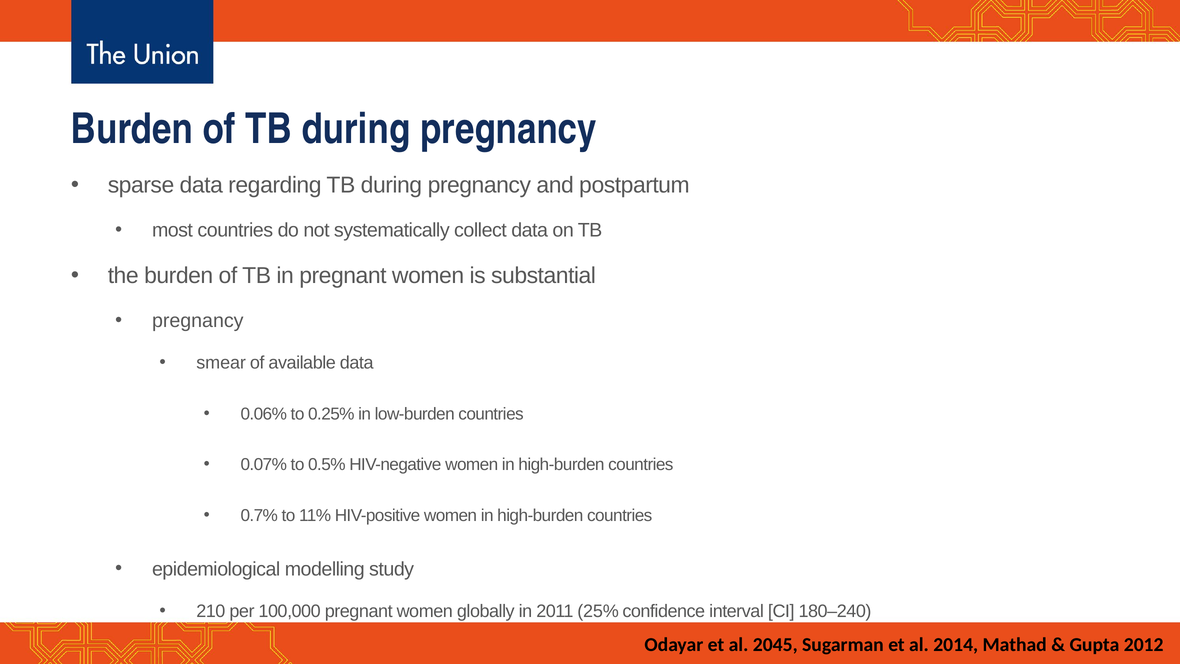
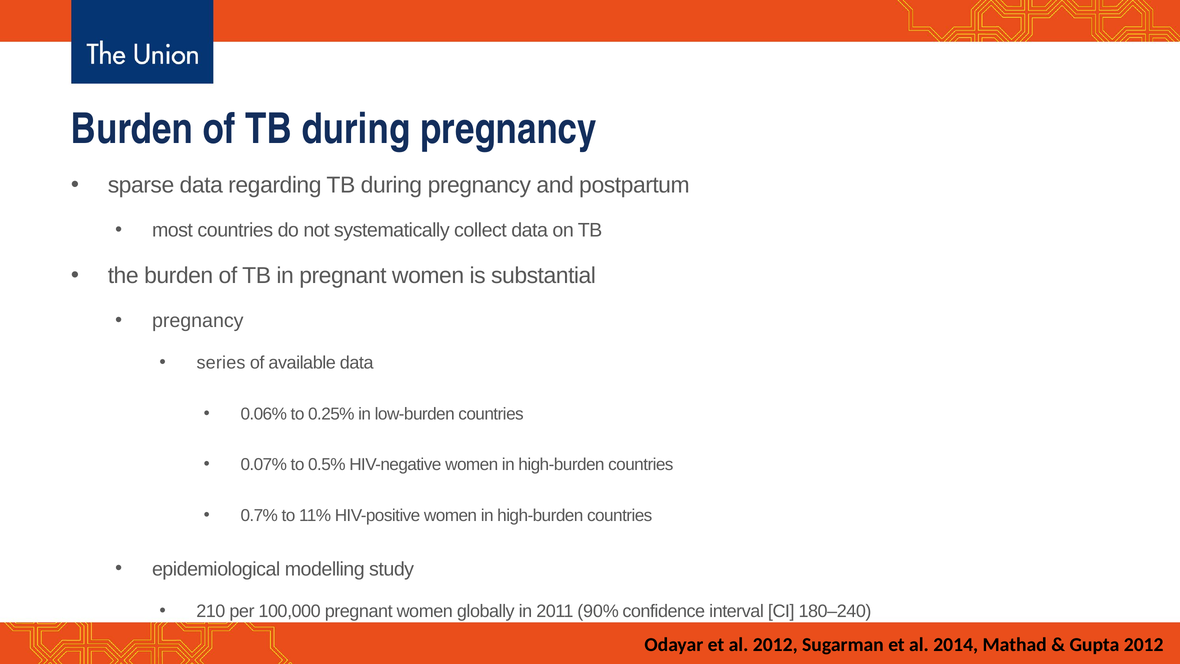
smear: smear -> series (221, 363)
25%: 25% -> 90% (598, 611)
al 2045: 2045 -> 2012 (775, 645)
